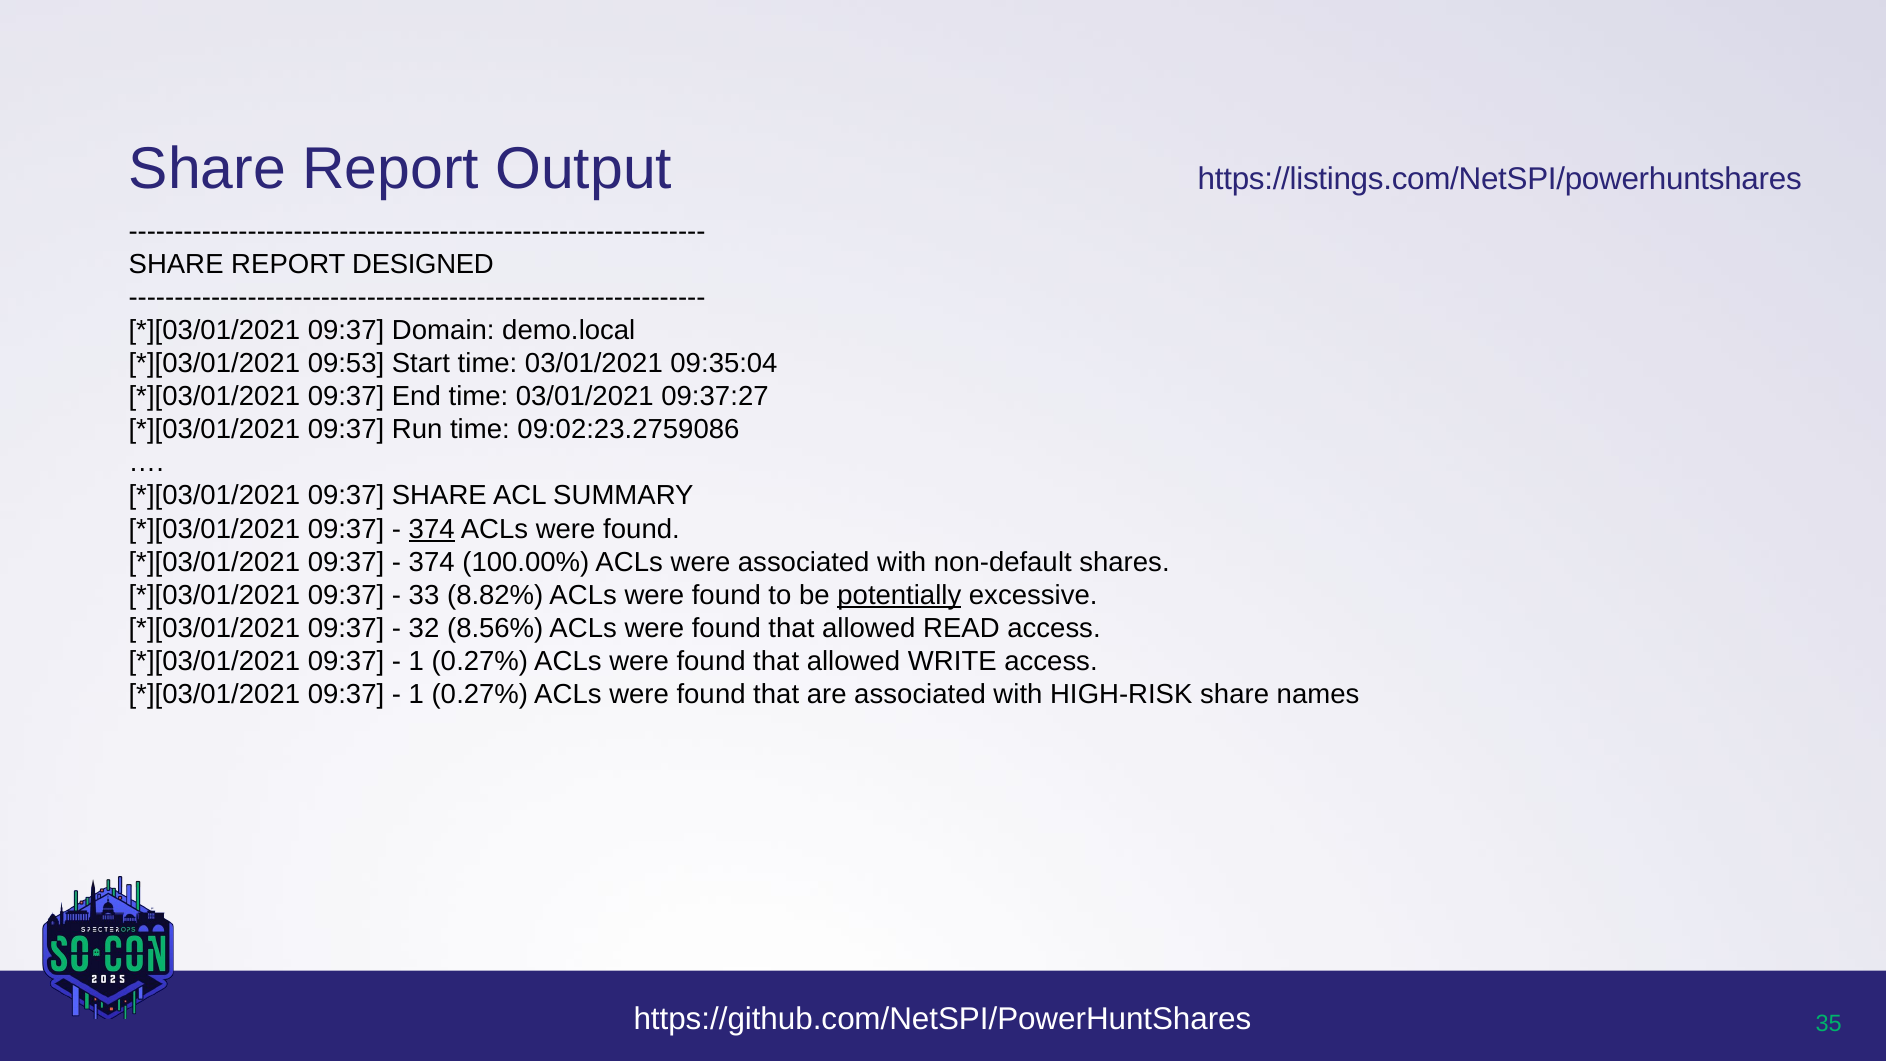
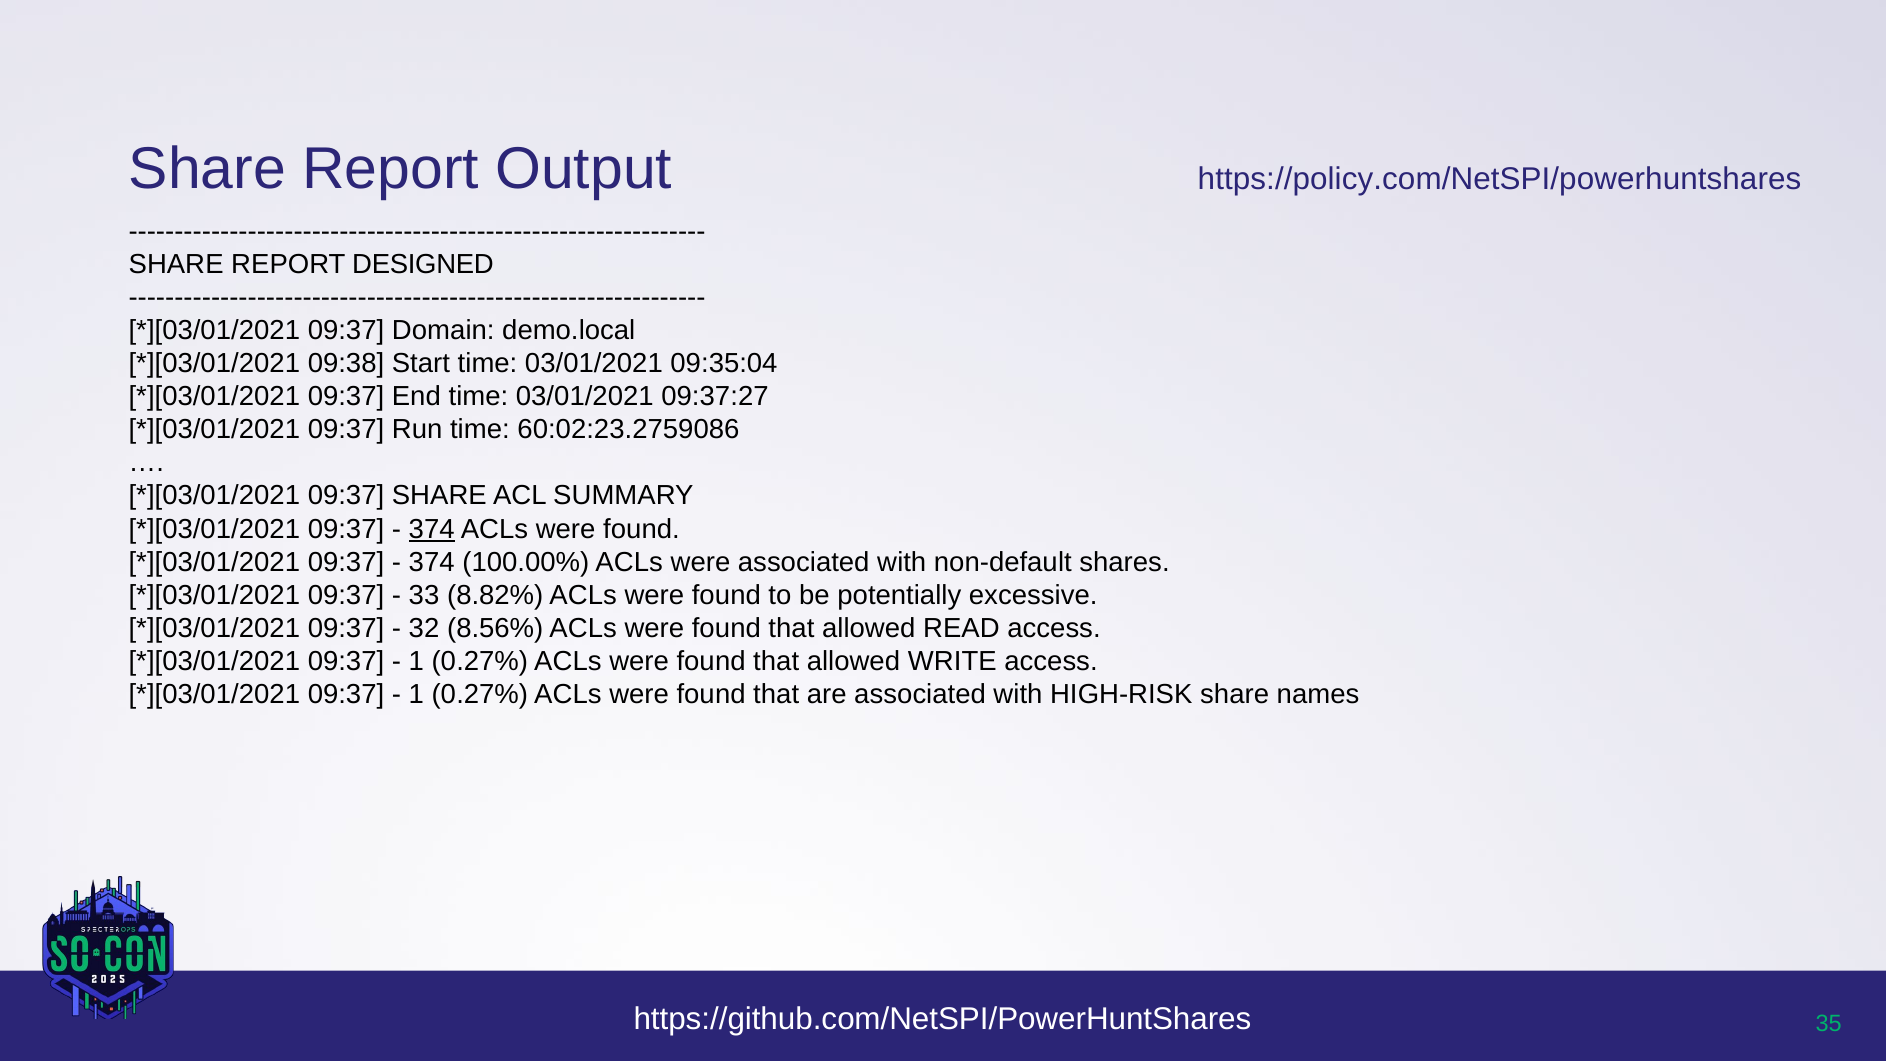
https://listings.com/NetSPI/powerhuntshares: https://listings.com/NetSPI/powerhuntshares -> https://policy.com/NetSPI/powerhuntshares (1500, 179)
09:53: 09:53 -> 09:38 (346, 364)
09:02:23.2759086: 09:02:23.2759086 -> 60:02:23.2759086 (628, 430)
potentially underline: present -> none (899, 595)
